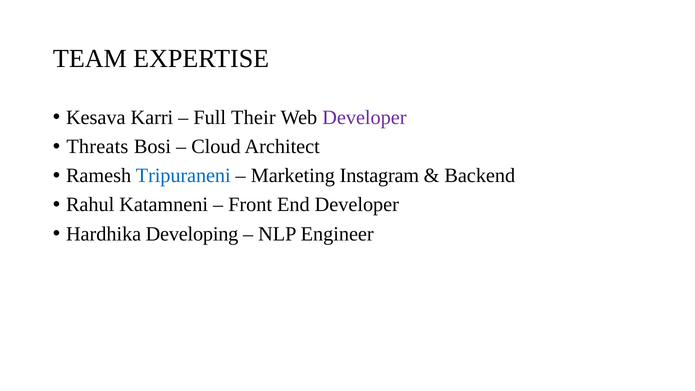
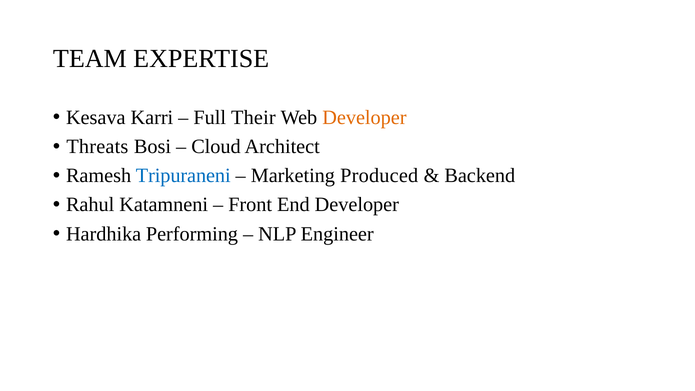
Developer colour: purple -> orange (364, 117)
Instagram: Instagram -> Produced (379, 176)
Developing: Developing -> Performing (192, 234)
